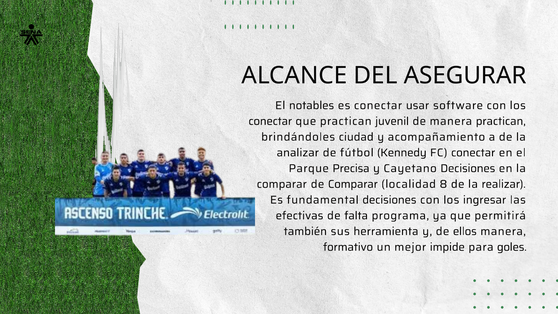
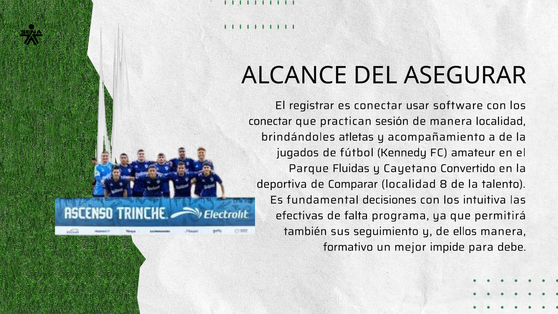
notables: notables -> registrar (312, 105)
juvenil: juvenil -> sesión (392, 121)
manera practican: practican -> localidad (501, 121)
ciudad: ciudad -> atletas (356, 137)
analizar: analizar -> jugados (298, 153)
FC conectar: conectar -> amateur (473, 153)
Precisa: Precisa -> Fluidas (351, 168)
Cayetano Decisiones: Decisiones -> Convertido (468, 168)
comparar: comparar -> deportiva (282, 184)
realizar: realizar -> talento (504, 184)
ingresar: ingresar -> intuitiva (485, 200)
herramienta: herramienta -> seguimiento (386, 231)
goles: goles -> debe (512, 247)
